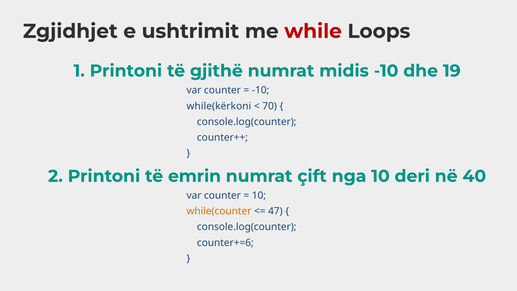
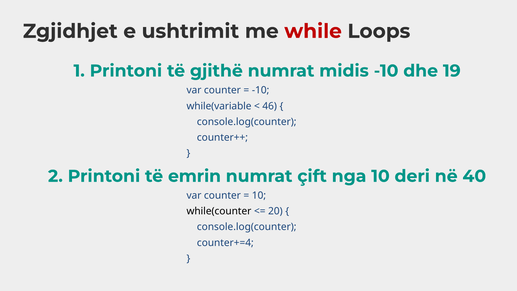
while(kërkoni: while(kërkoni -> while(variable (219, 106)
70: 70 -> 46 (270, 106)
while(counter colour: orange -> black (219, 211)
47: 47 -> 20 (275, 211)
counter+=6: counter+=6 -> counter+=4 (225, 243)
